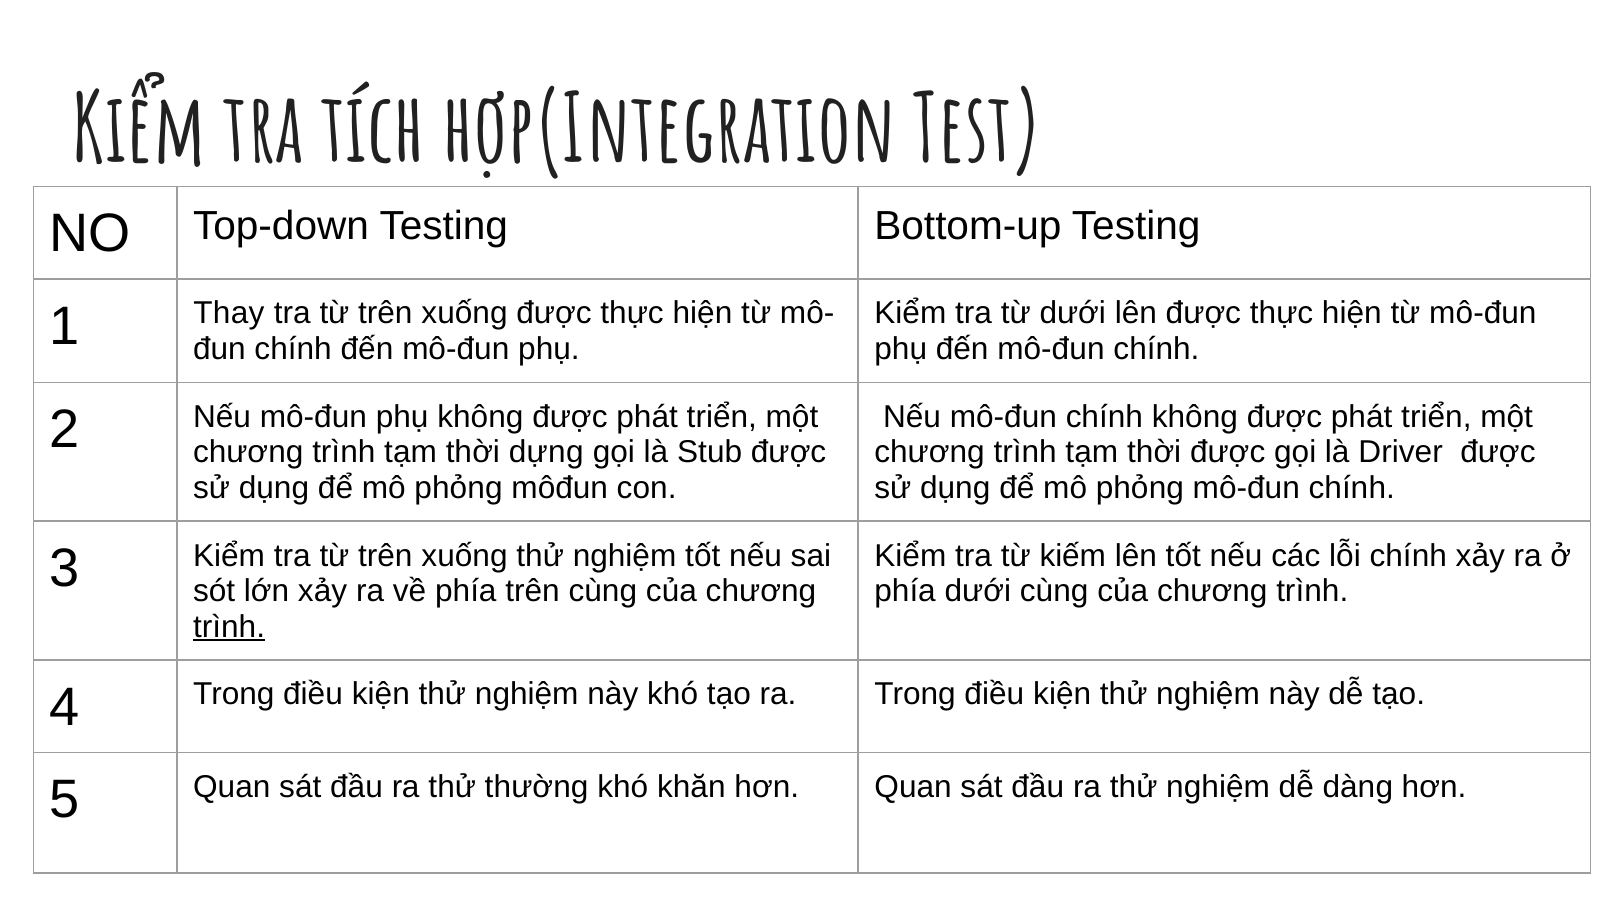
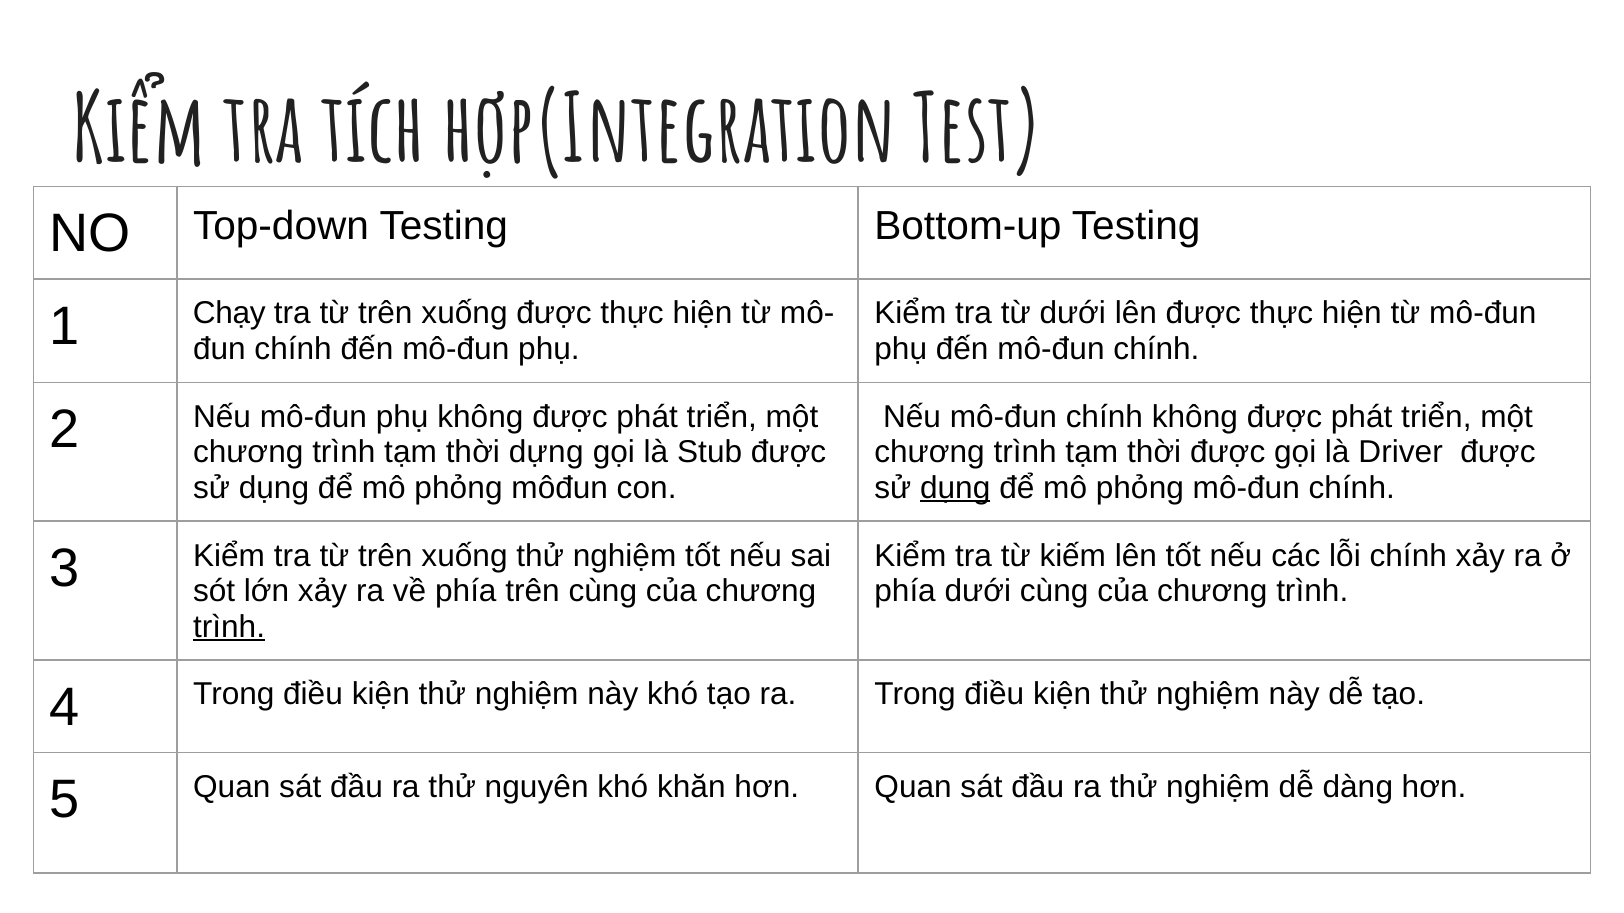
Thay: Thay -> Chạy (229, 314)
dụng underline: none -> present (955, 488)
thường: thường -> nguyên (537, 788)
